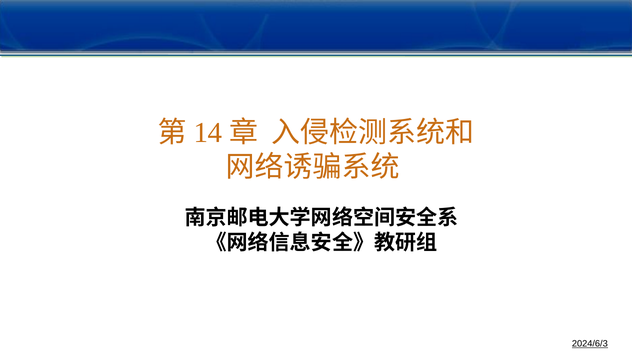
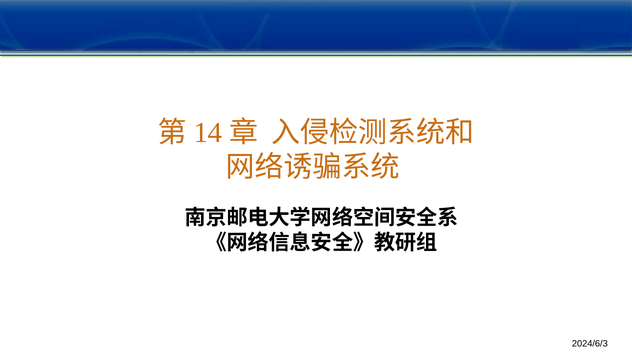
2024/6/3 underline: present -> none (590, 344)
